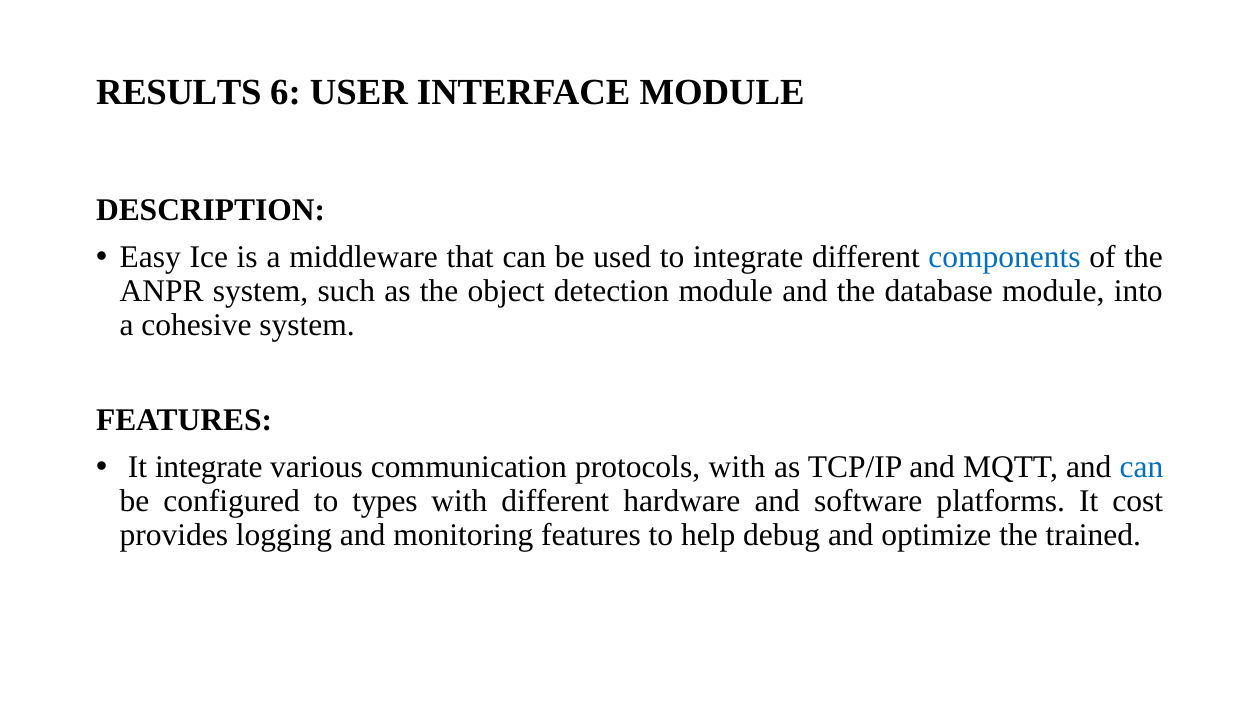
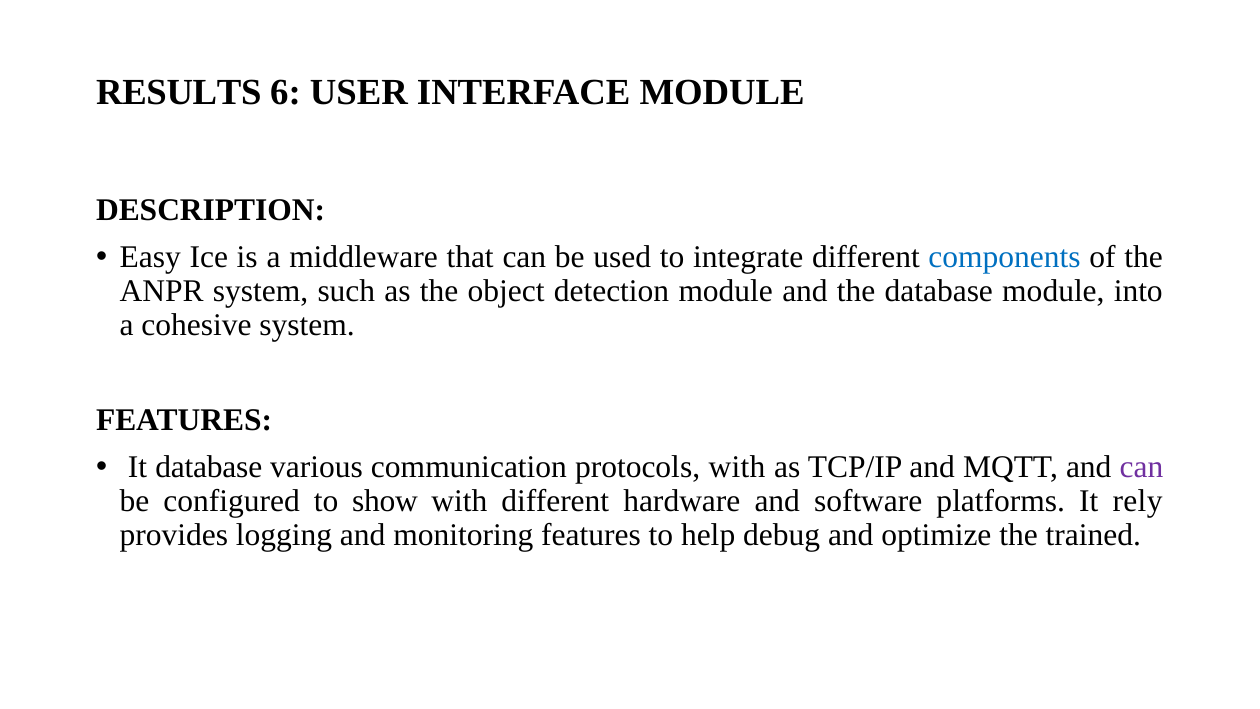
It integrate: integrate -> database (209, 467)
can colour: blue -> purple (1141, 467)
types: types -> show (385, 501)
cost: cost -> rely (1138, 501)
